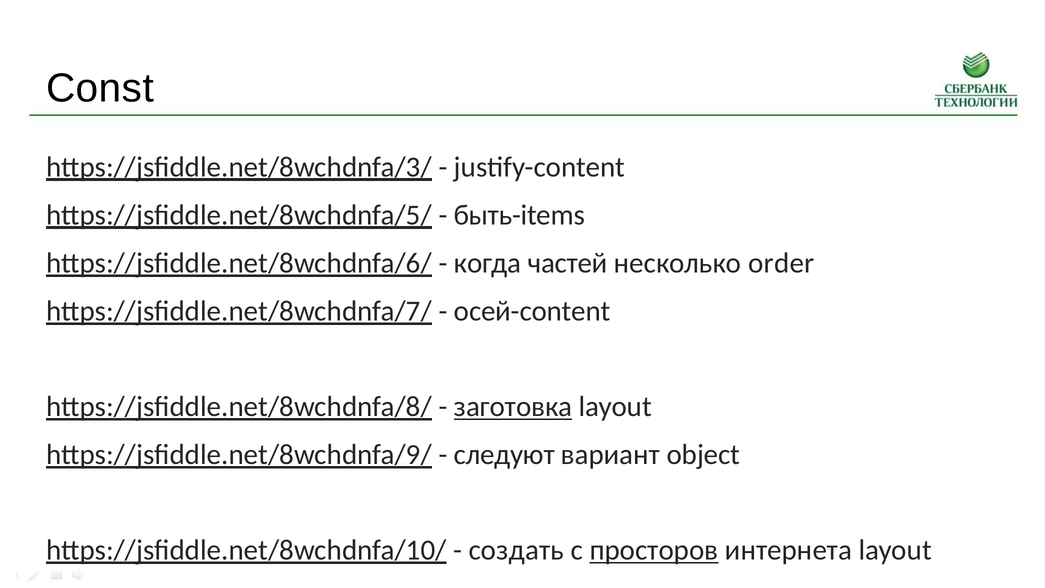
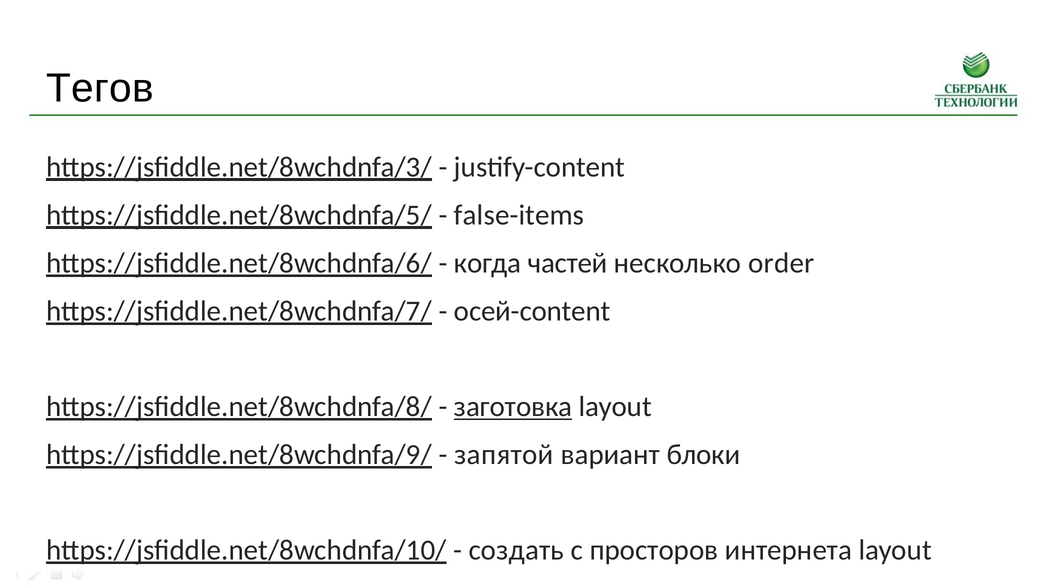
Const: Const -> Тегов (100, 89)
быть-items: быть-items -> false-items (519, 215)
следуют: следуют -> запятой (504, 455)
object: object -> блоки (704, 455)
просторов underline: present -> none (654, 550)
